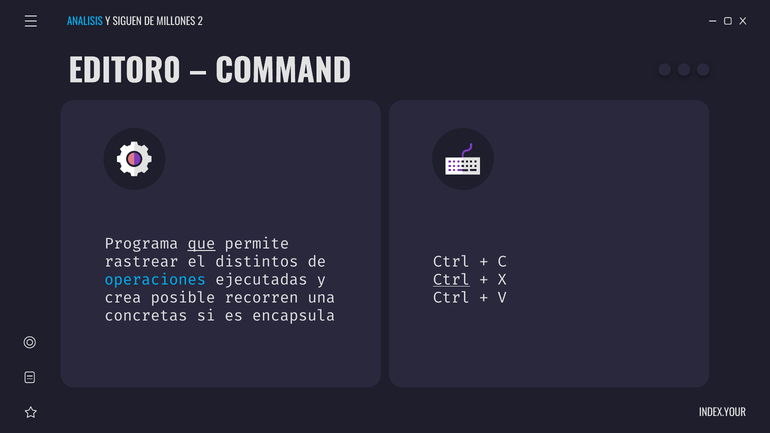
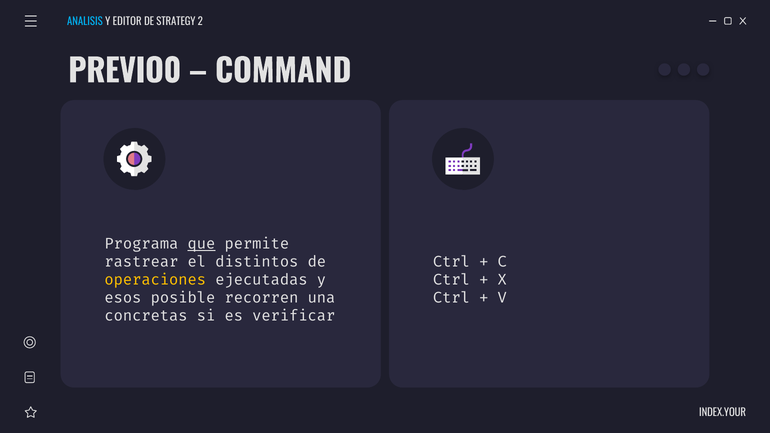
SIGUEN: SIGUEN -> EDITOR (127, 22)
MILLONES: MILLONES -> STRATEGY (176, 22)
EDITOR0: EDITOR0 -> PREVIO0 (125, 72)
operaciones colour: light blue -> yellow (155, 280)
Ctrl underline: present -> none (451, 280)
crea: crea -> esos (123, 298)
encapsula: encapsula -> verificar (294, 316)
